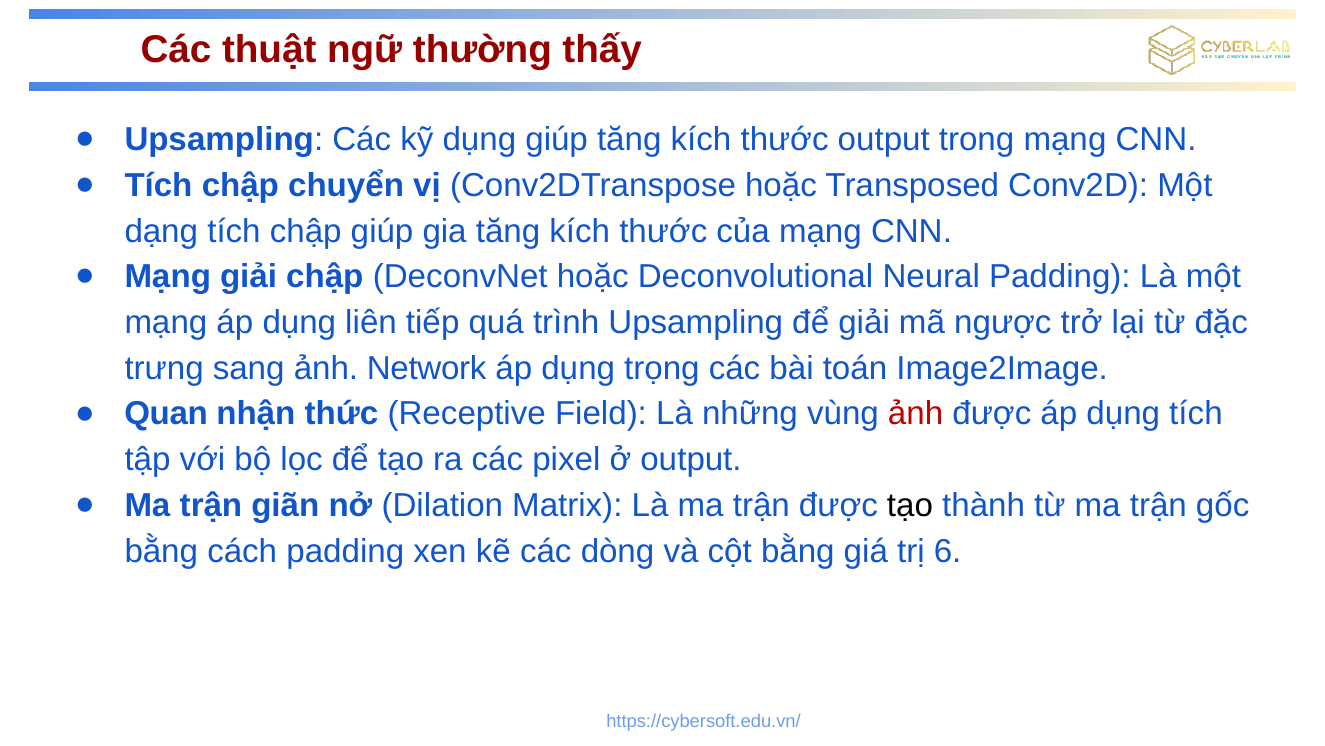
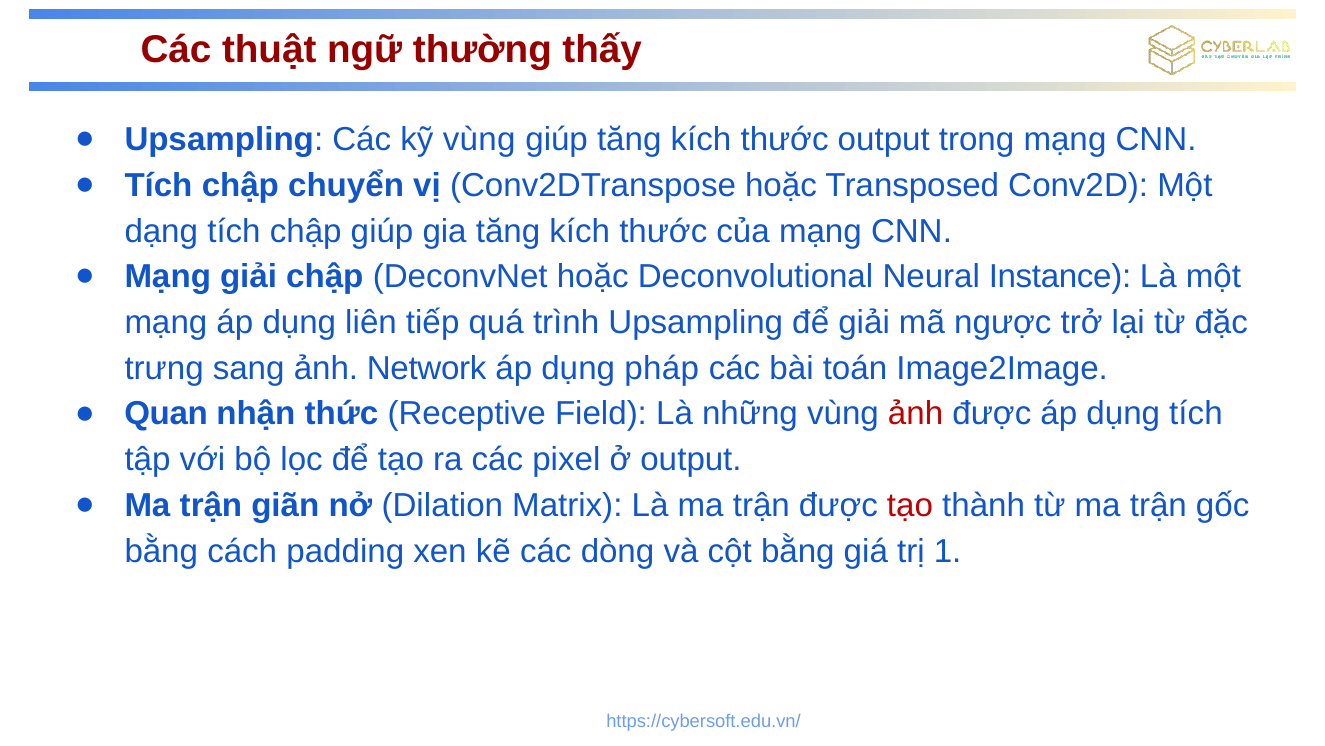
kỹ dụng: dụng -> vùng (479, 139)
Neural Padding: Padding -> Instance (1060, 277)
trọng: trọng -> pháp (662, 368)
tạo colour: black -> red (910, 505)
6: 6 -> 1 (948, 551)
